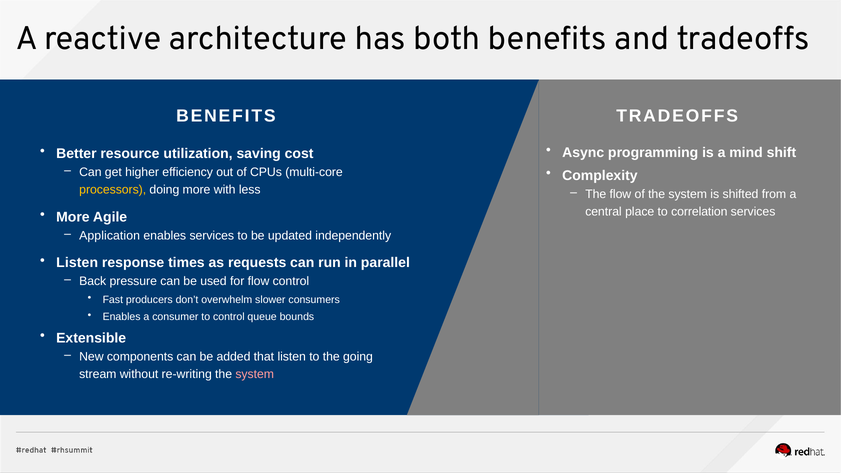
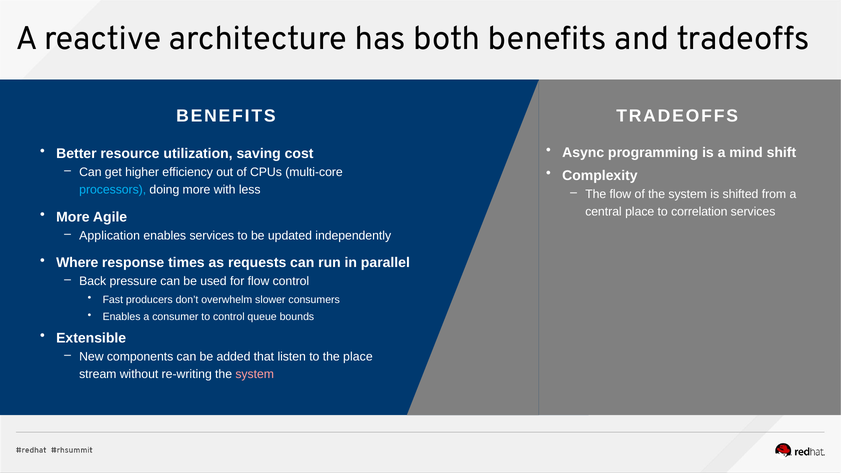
processors colour: yellow -> light blue (113, 190)
Listen: Listen -> Where (77, 263)
the going: going -> place (358, 357)
